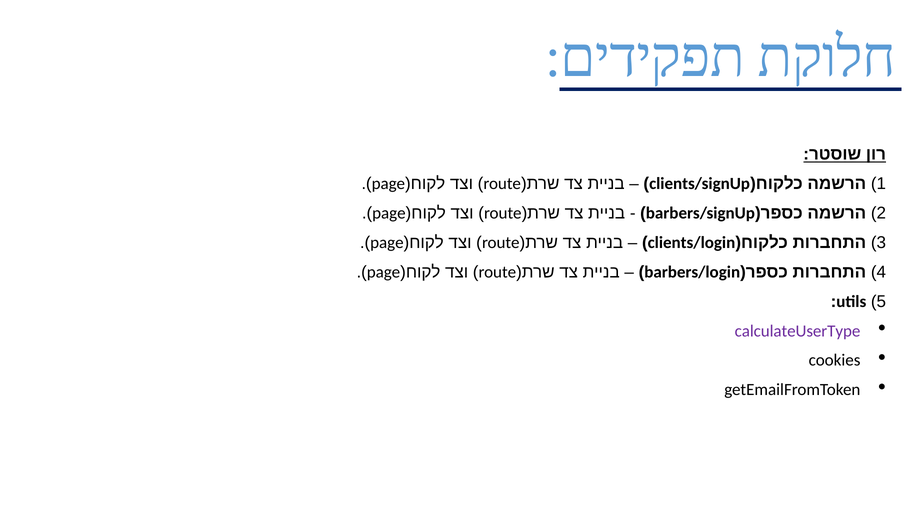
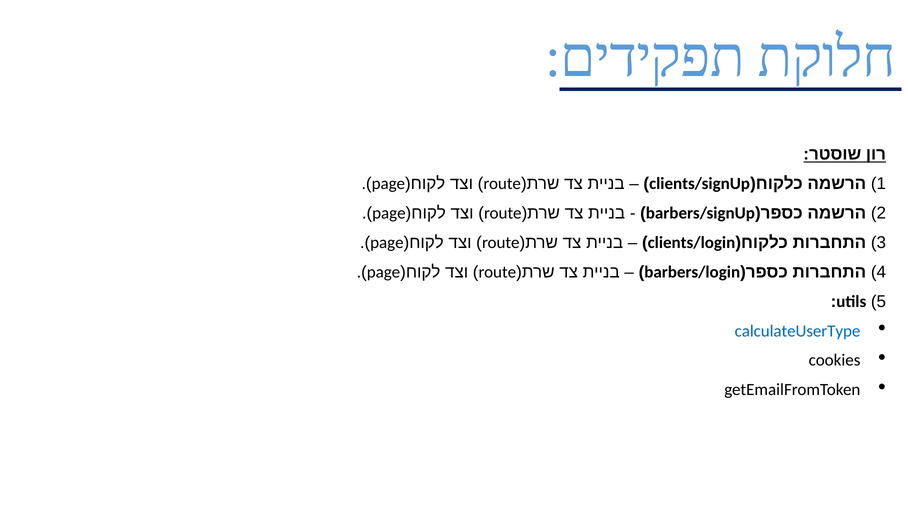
calculateUserType colour: purple -> blue (798, 331)
